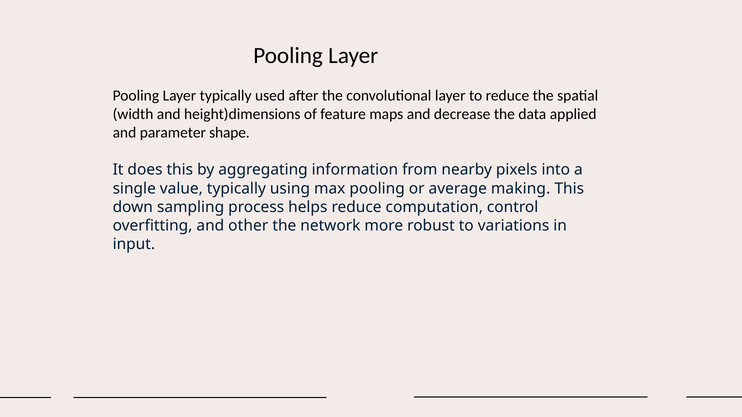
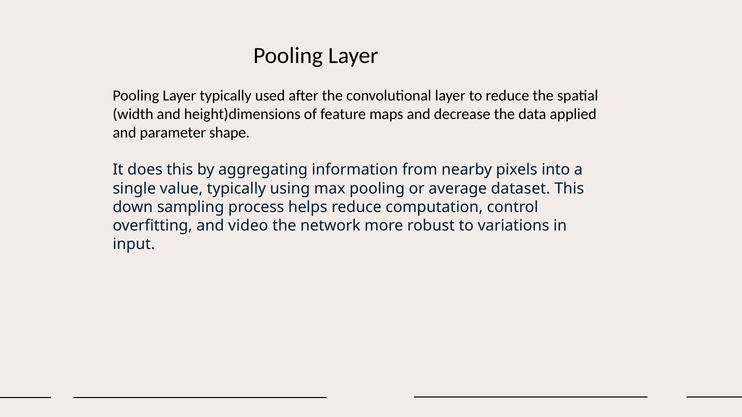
making: making -> dataset (521, 189)
other: other -> video (248, 226)
